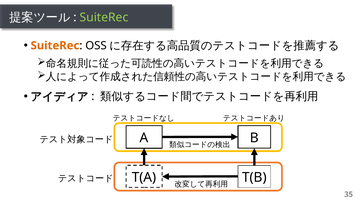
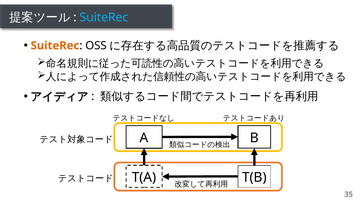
SuiteRec colour: light green -> light blue (104, 17)
